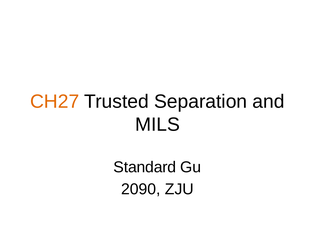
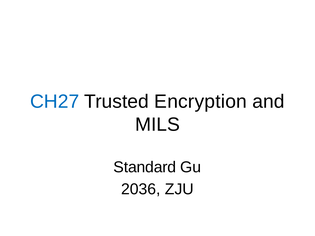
CH27 colour: orange -> blue (55, 102)
Separation: Separation -> Encryption (201, 102)
2090: 2090 -> 2036 (141, 190)
